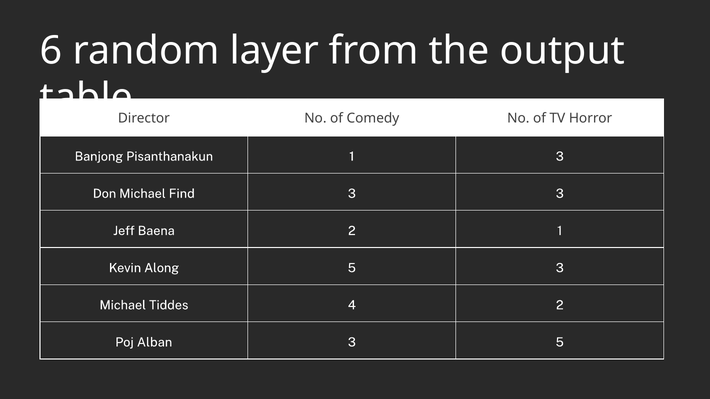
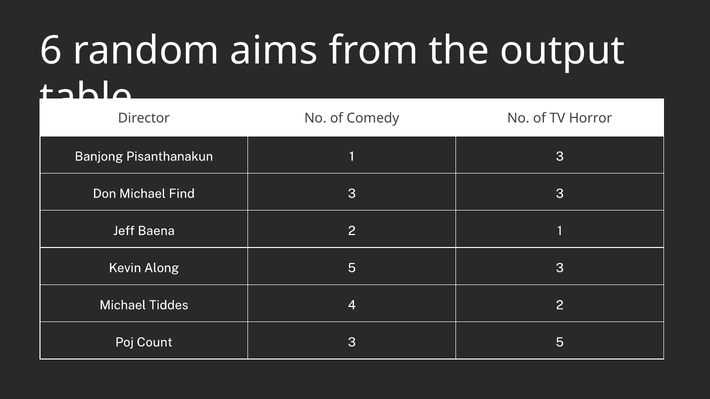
layer: layer -> aims (274, 51)
Alban: Alban -> Count (155, 343)
